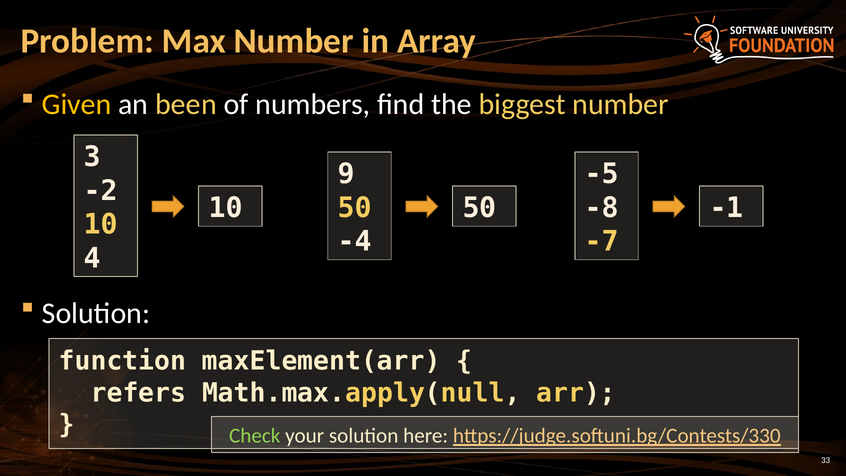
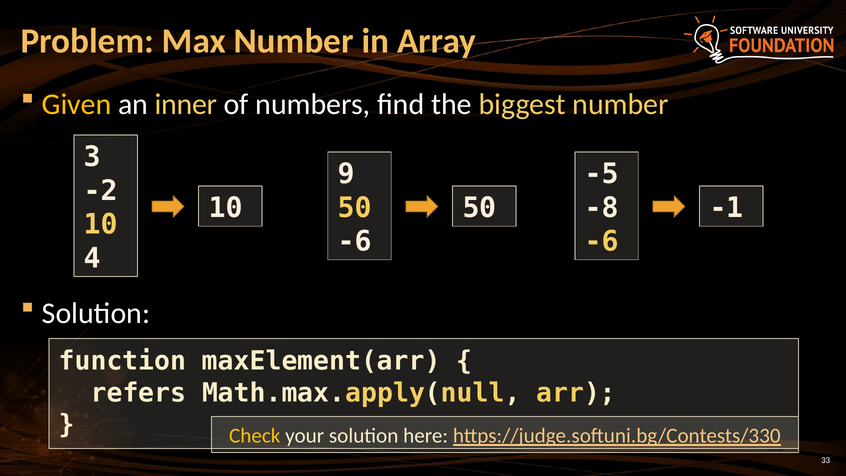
been: been -> inner (186, 104)
-4: -4 -> -6 (355, 242)
-7: -7 -> -6 (602, 242)
Check colour: light green -> yellow (255, 436)
